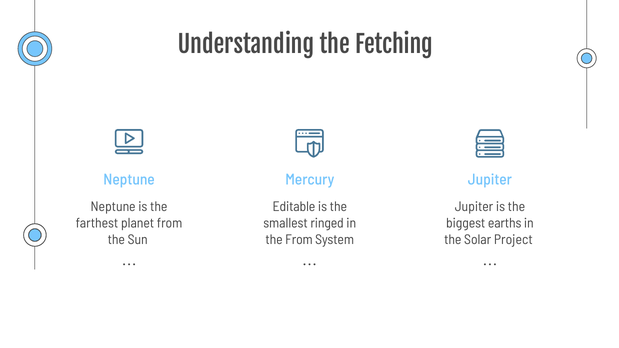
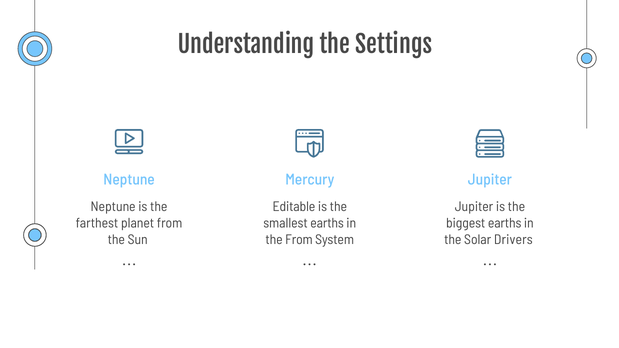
Fetching: Fetching -> Settings (394, 45)
smallest ringed: ringed -> earths (327, 223)
Project: Project -> Drivers (513, 240)
